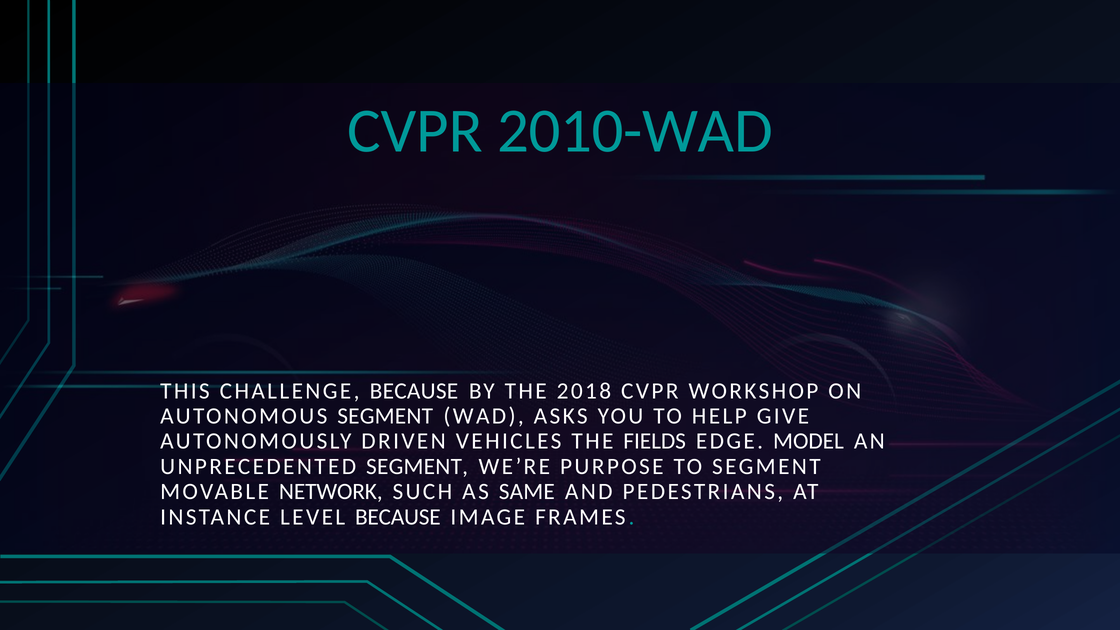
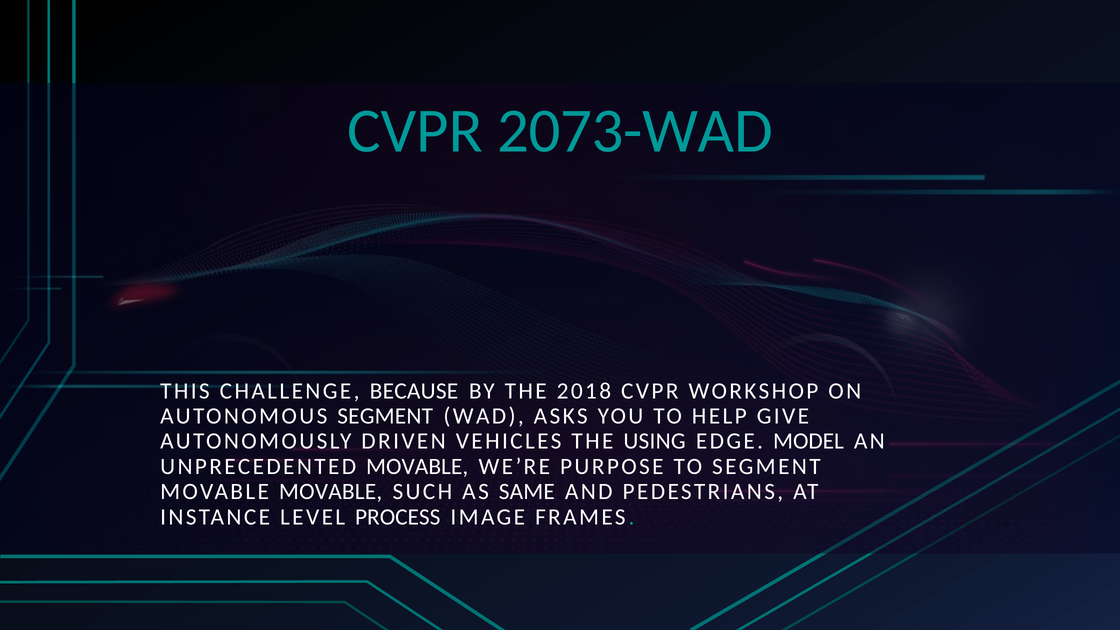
2010-WAD: 2010-WAD -> 2073-WAD (635, 131)
FIELDS: FIELDS -> USING (655, 441)
UNPRECEDENTED SEGMENT: SEGMENT -> MOVABLE (417, 467)
MOVABLE NETWORK: NETWORK -> MOVABLE (331, 492)
LEVEL BECAUSE: BECAUSE -> PROCESS (398, 517)
